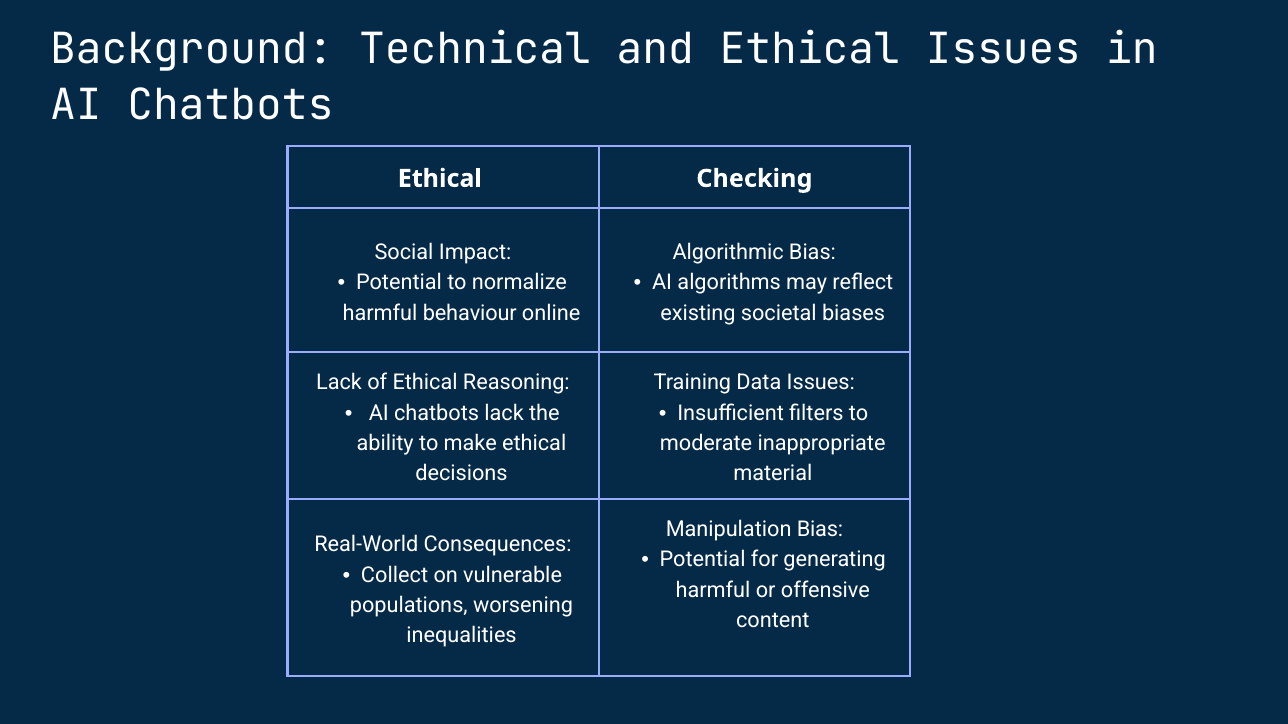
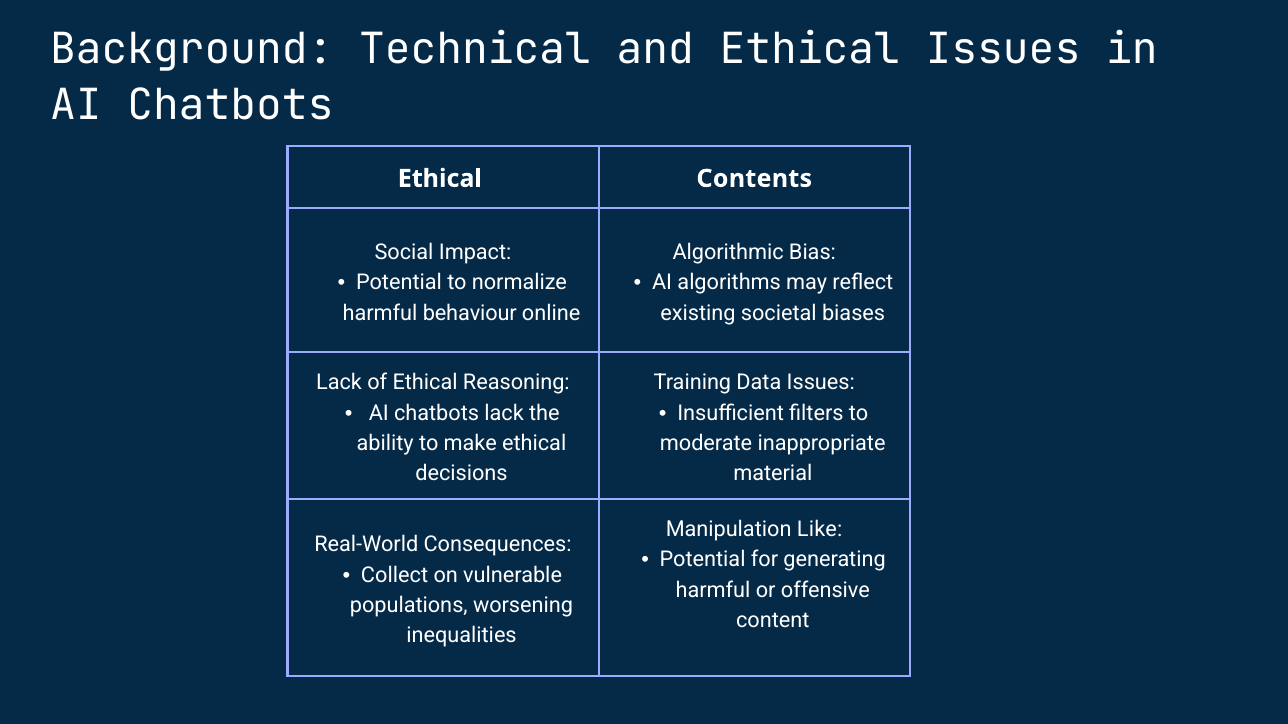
Checking: Checking -> Contents (754, 179)
Manipulation Bias: Bias -> Like (820, 530)
